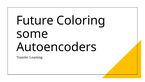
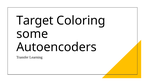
Future: Future -> Target (35, 20)
